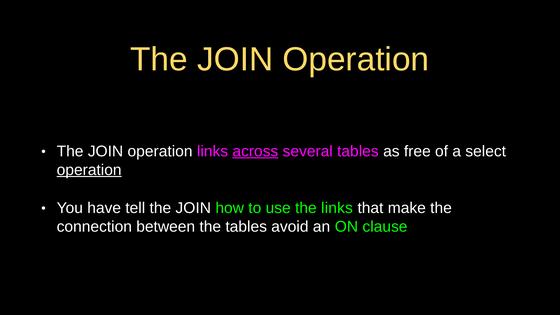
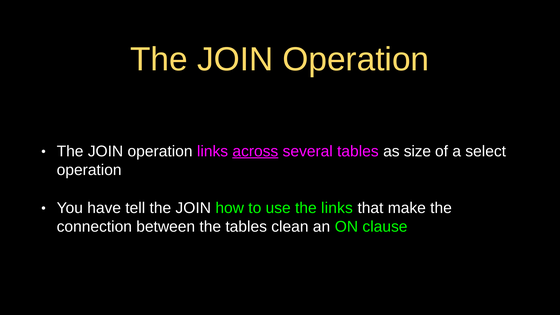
free: free -> size (417, 151)
operation underline: present -> none (89, 170)
avoid: avoid -> clean (290, 227)
